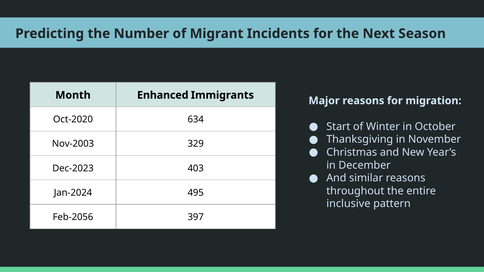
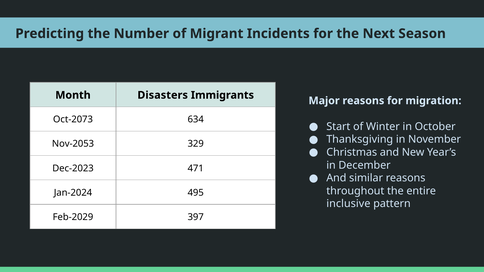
Enhanced: Enhanced -> Disasters (163, 95)
Oct-2020: Oct-2020 -> Oct-2073 (73, 120)
Nov-2003: Nov-2003 -> Nov-2053 (73, 144)
403: 403 -> 471 (196, 168)
Feb-2056: Feb-2056 -> Feb-2029 (73, 217)
